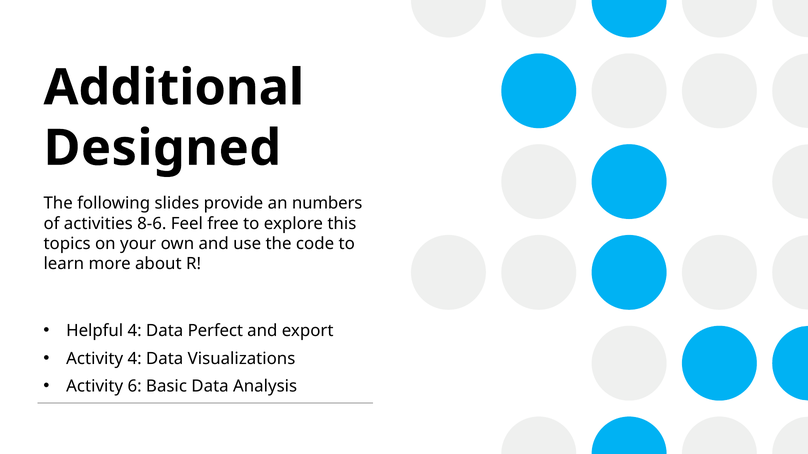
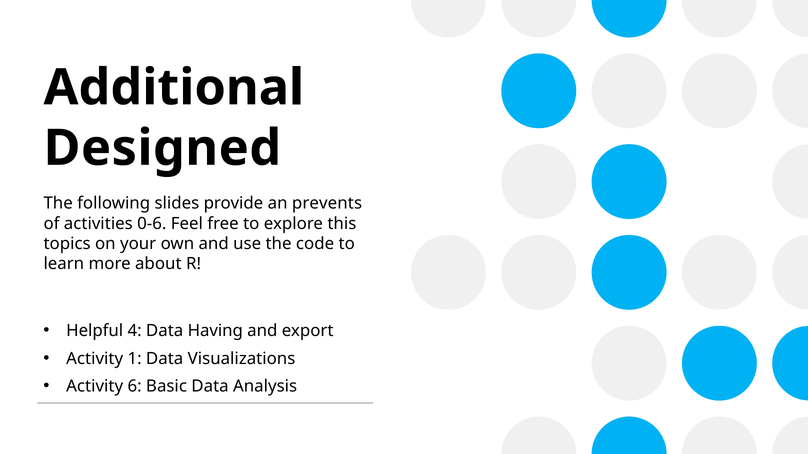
numbers: numbers -> prevents (327, 204)
8-6: 8-6 -> 0-6 (152, 224)
Perfect: Perfect -> Having (215, 331)
Activity 4: 4 -> 1 (135, 359)
